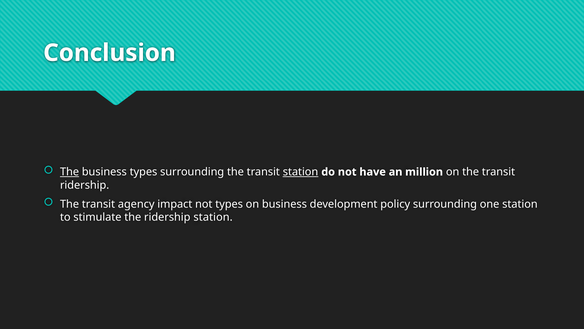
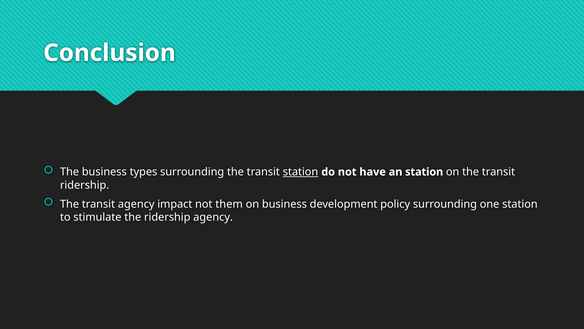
The underline: present -> none (70, 172)
an million: million -> station (424, 172)
not types: types -> them (229, 204)
ridership station: station -> agency (213, 217)
